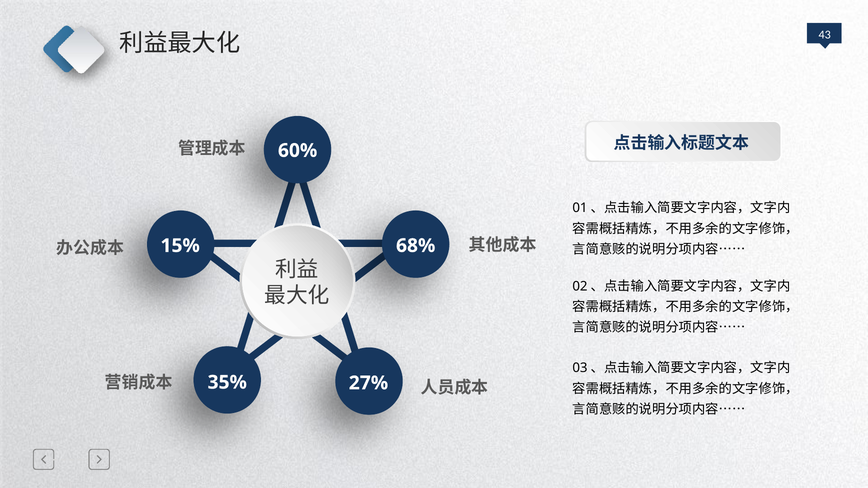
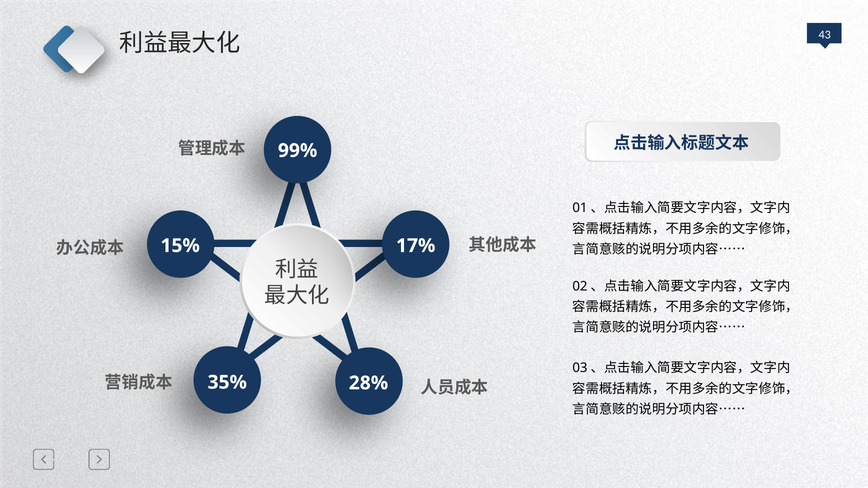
60%: 60% -> 99% (298, 151)
68%: 68% -> 17% (416, 246)
27%: 27% -> 28% (368, 383)
